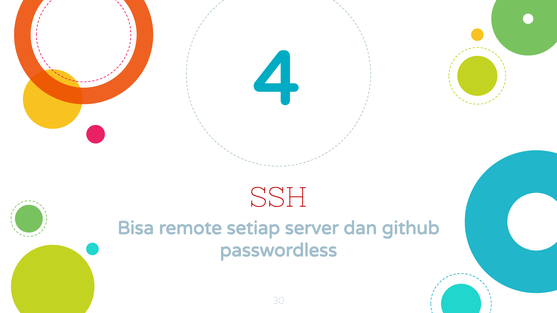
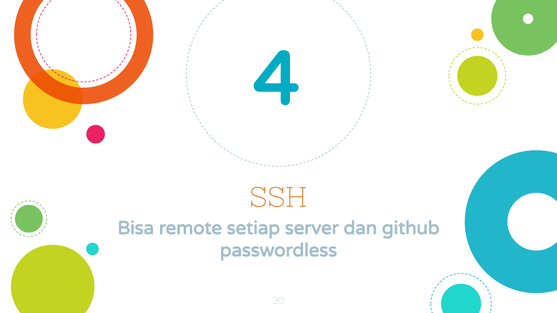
SSH colour: red -> orange (278, 198)
